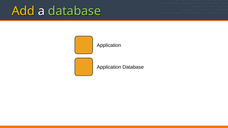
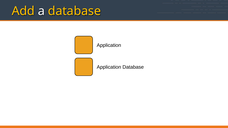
database colour: light green -> yellow (74, 11)
